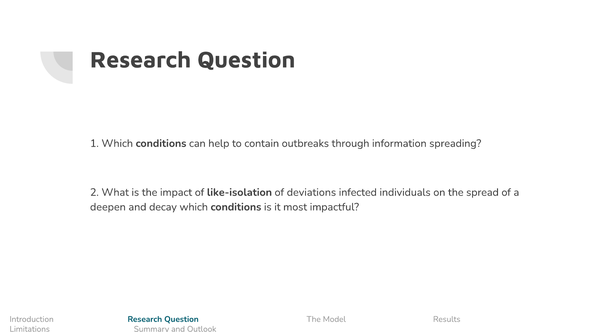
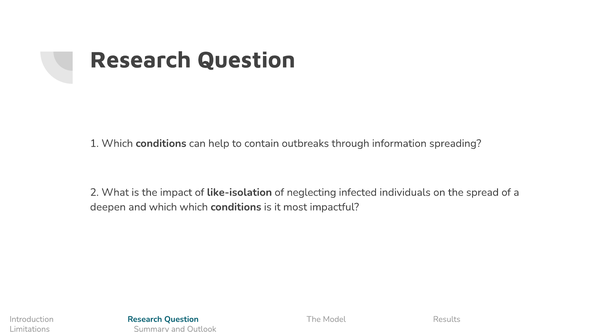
deviations: deviations -> neglecting (312, 192)
and decay: decay -> which (163, 207)
